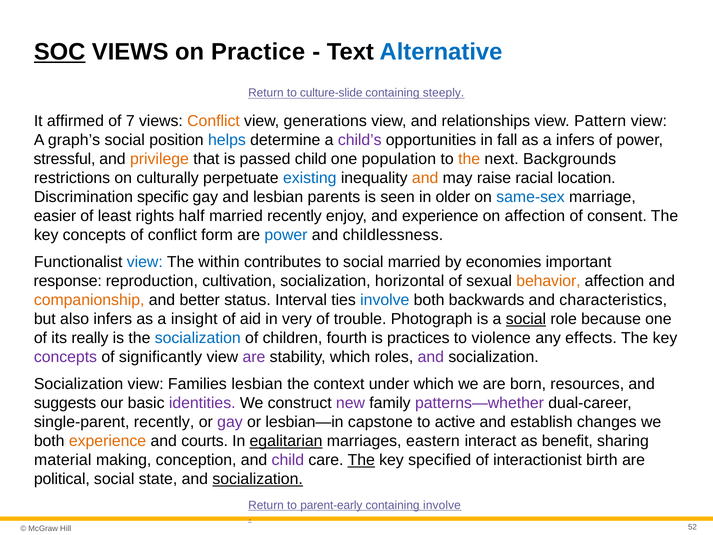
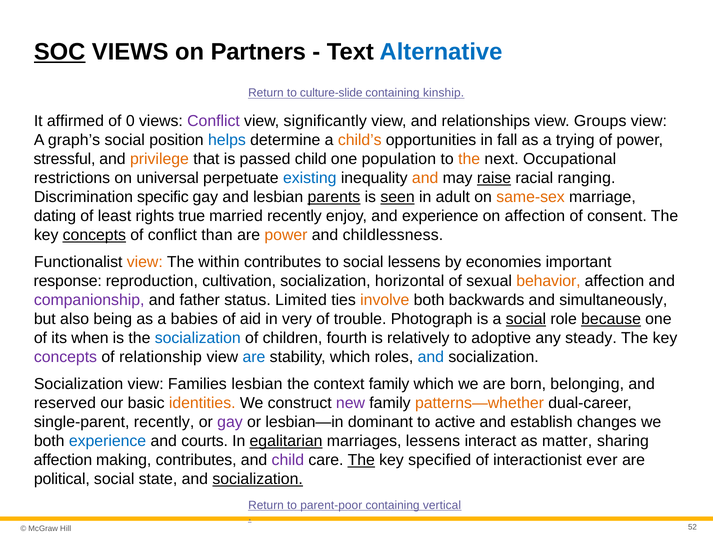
Practice: Practice -> Partners (258, 52)
steeply: steeply -> kinship (444, 93)
7: 7 -> 0 (130, 121)
Conflict colour: orange -> purple (214, 121)
generations: generations -> significantly (325, 121)
Pattern: Pattern -> Groups (600, 121)
child’s colour: purple -> orange (360, 140)
a infers: infers -> trying (575, 140)
Backgrounds: Backgrounds -> Occupational (570, 159)
culturally: culturally -> universal (168, 178)
raise underline: none -> present (494, 178)
location: location -> ranging (587, 178)
parents underline: none -> present (334, 197)
seen underline: none -> present (398, 197)
older: older -> adult (453, 197)
same-sex colour: blue -> orange (531, 197)
easier: easier -> dating (55, 216)
half: half -> true (192, 216)
concepts underline: none -> present (94, 235)
form: form -> than (217, 235)
power colour: blue -> orange (286, 235)
view colour: blue -> orange (145, 262)
social married: married -> lessens (414, 262)
companionship colour: orange -> purple (89, 300)
better: better -> father (200, 300)
Interval: Interval -> Limited (301, 300)
involve colour: blue -> orange (385, 300)
characteristics: characteristics -> simultaneously (613, 300)
also infers: infers -> being (113, 319)
insight: insight -> babies (194, 319)
because underline: none -> present (611, 319)
really: really -> when (90, 338)
practices: practices -> relatively (418, 338)
violence: violence -> adoptive (501, 338)
effects: effects -> steady (591, 338)
significantly: significantly -> relationship (160, 357)
are colour: purple -> blue (254, 357)
and colour: purple -> blue (431, 357)
context under: under -> family (389, 384)
resources: resources -> belonging (587, 384)
suggests: suggests -> reserved (65, 403)
identities colour: purple -> orange (202, 403)
patterns—whether colour: purple -> orange (480, 403)
capstone: capstone -> dominant (380, 422)
experience colour: orange -> blue (108, 441)
marriages eastern: eastern -> lessens (433, 441)
benefit: benefit -> matter (567, 441)
material: material -> affection (63, 460)
making conception: conception -> contributes (196, 460)
birth: birth -> ever (602, 460)
parent-early: parent-early -> parent-poor (331, 505)
containing involve: involve -> vertical (442, 505)
